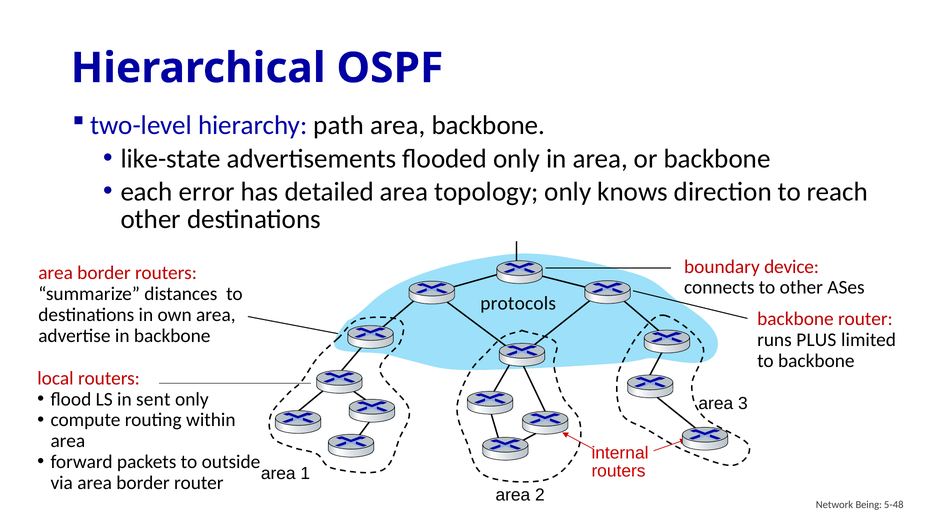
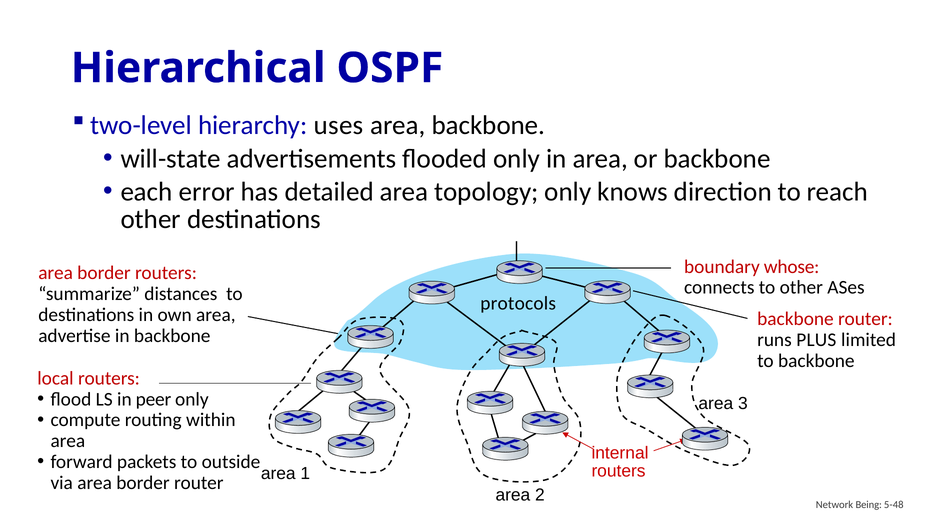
path: path -> uses (339, 126)
like-state: like-state -> will-state (171, 159)
device: device -> whose (792, 267)
sent: sent -> peer (153, 399)
